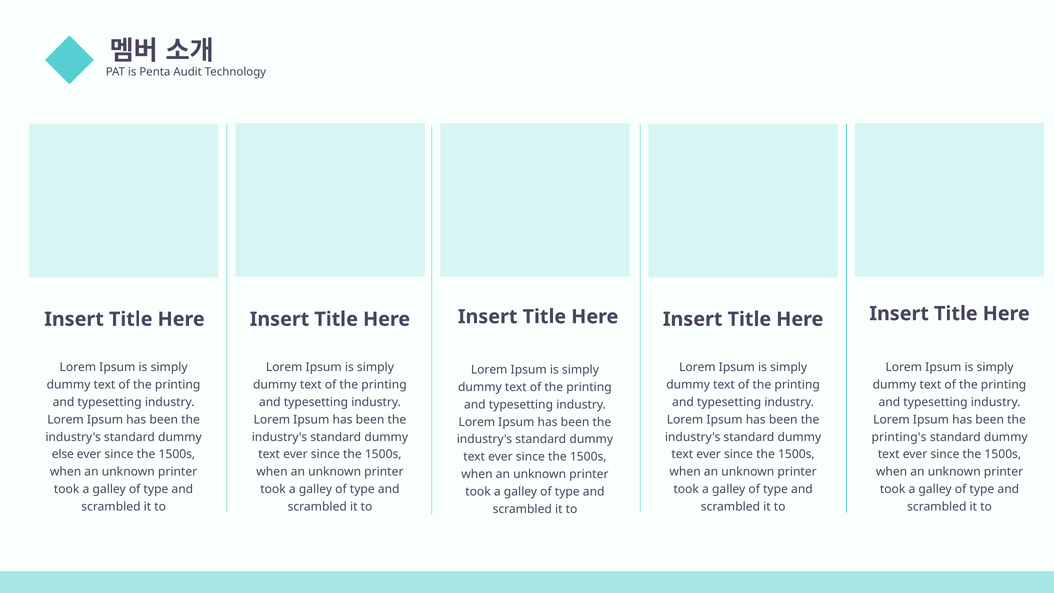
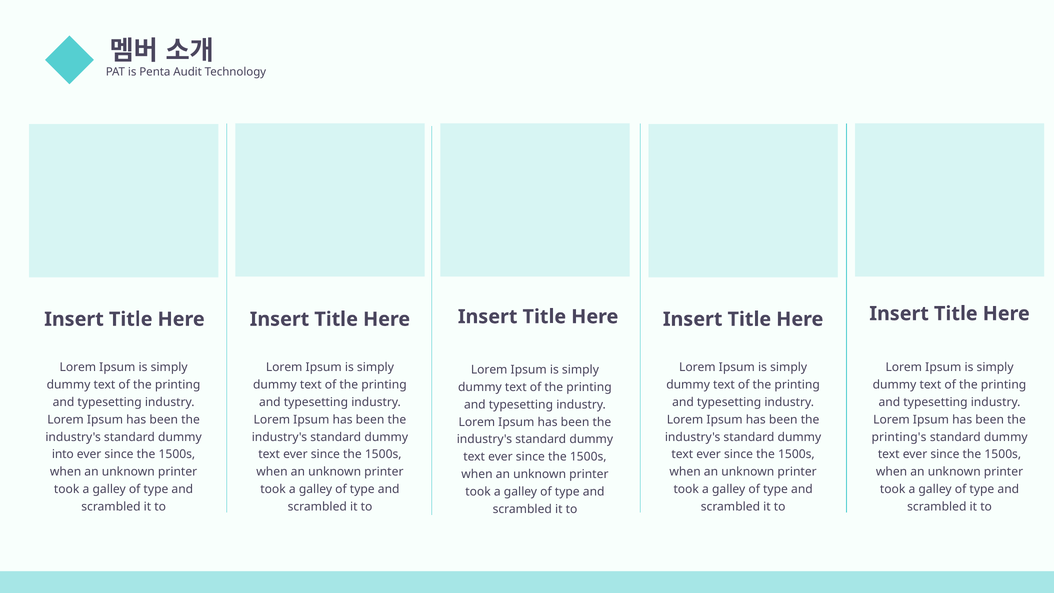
else: else -> into (63, 454)
